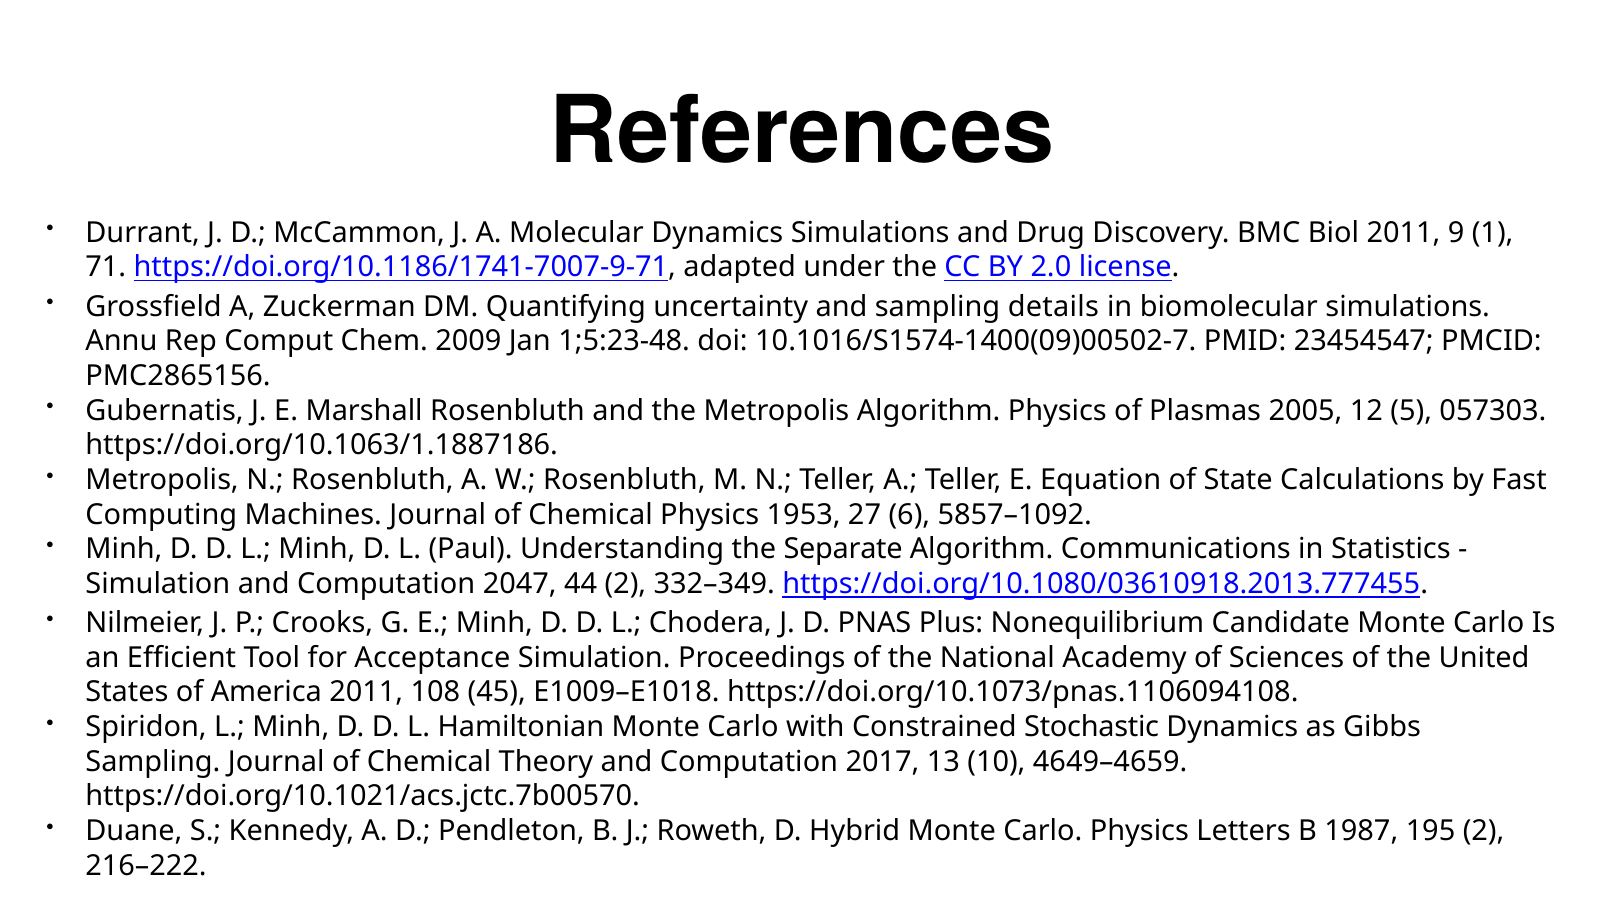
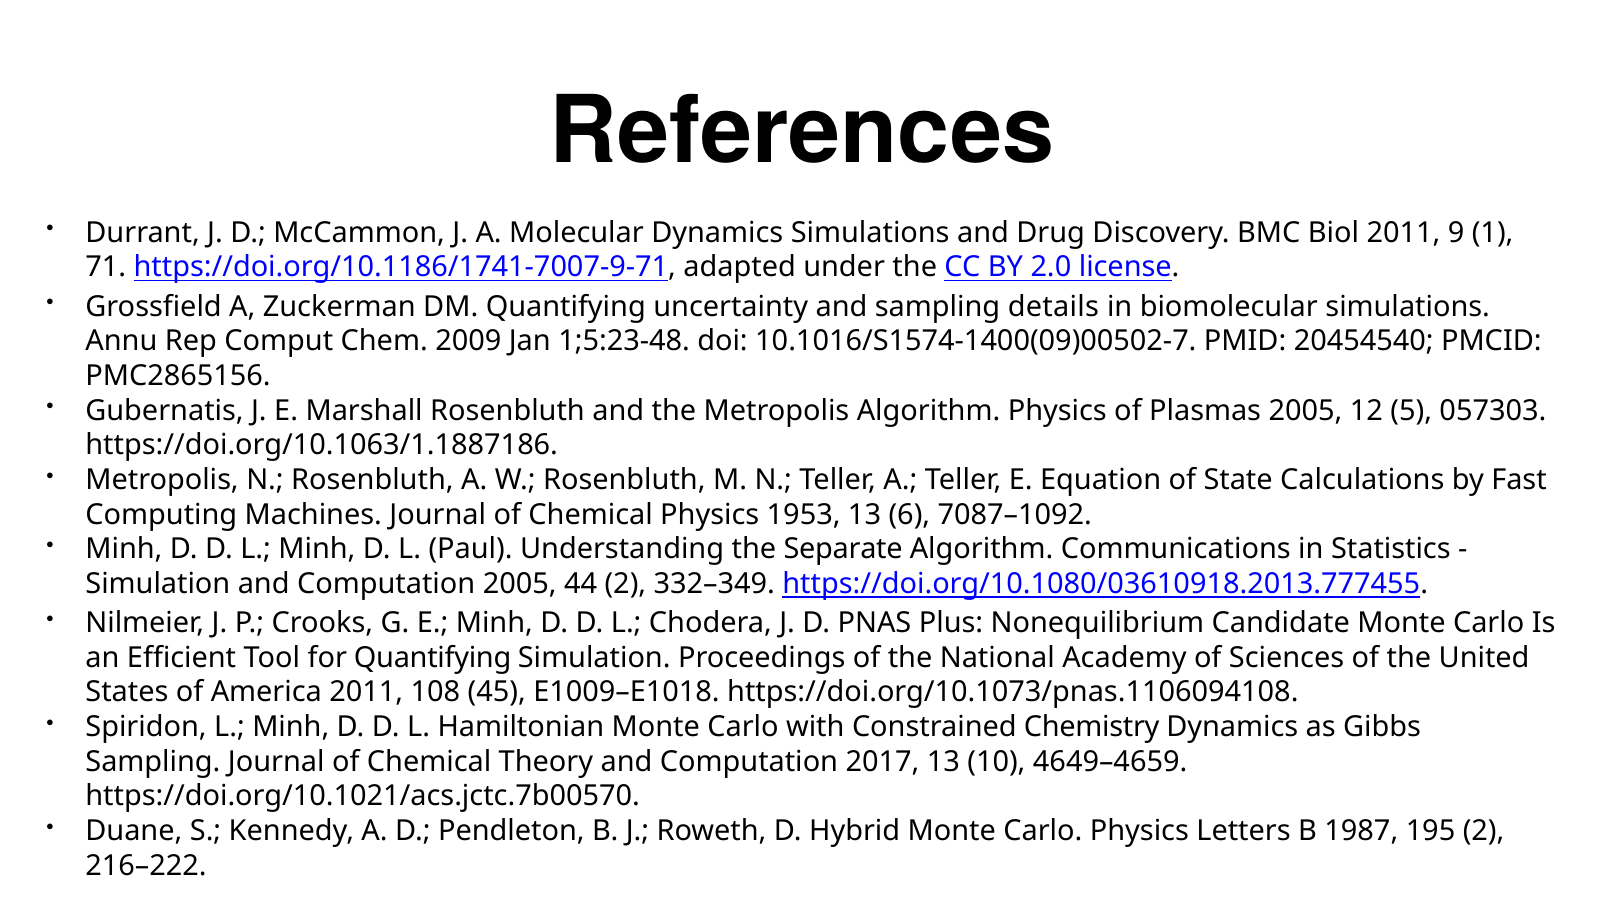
23454547: 23454547 -> 20454540 (1364, 341)
1953 27: 27 -> 13 (865, 515)
5857–1092: 5857–1092 -> 7087–1092 (1015, 515)
Computation 2047: 2047 -> 2005 (520, 584)
for Acceptance: Acceptance -> Quantifying (433, 658)
Stochastic: Stochastic -> Chemistry (1092, 727)
